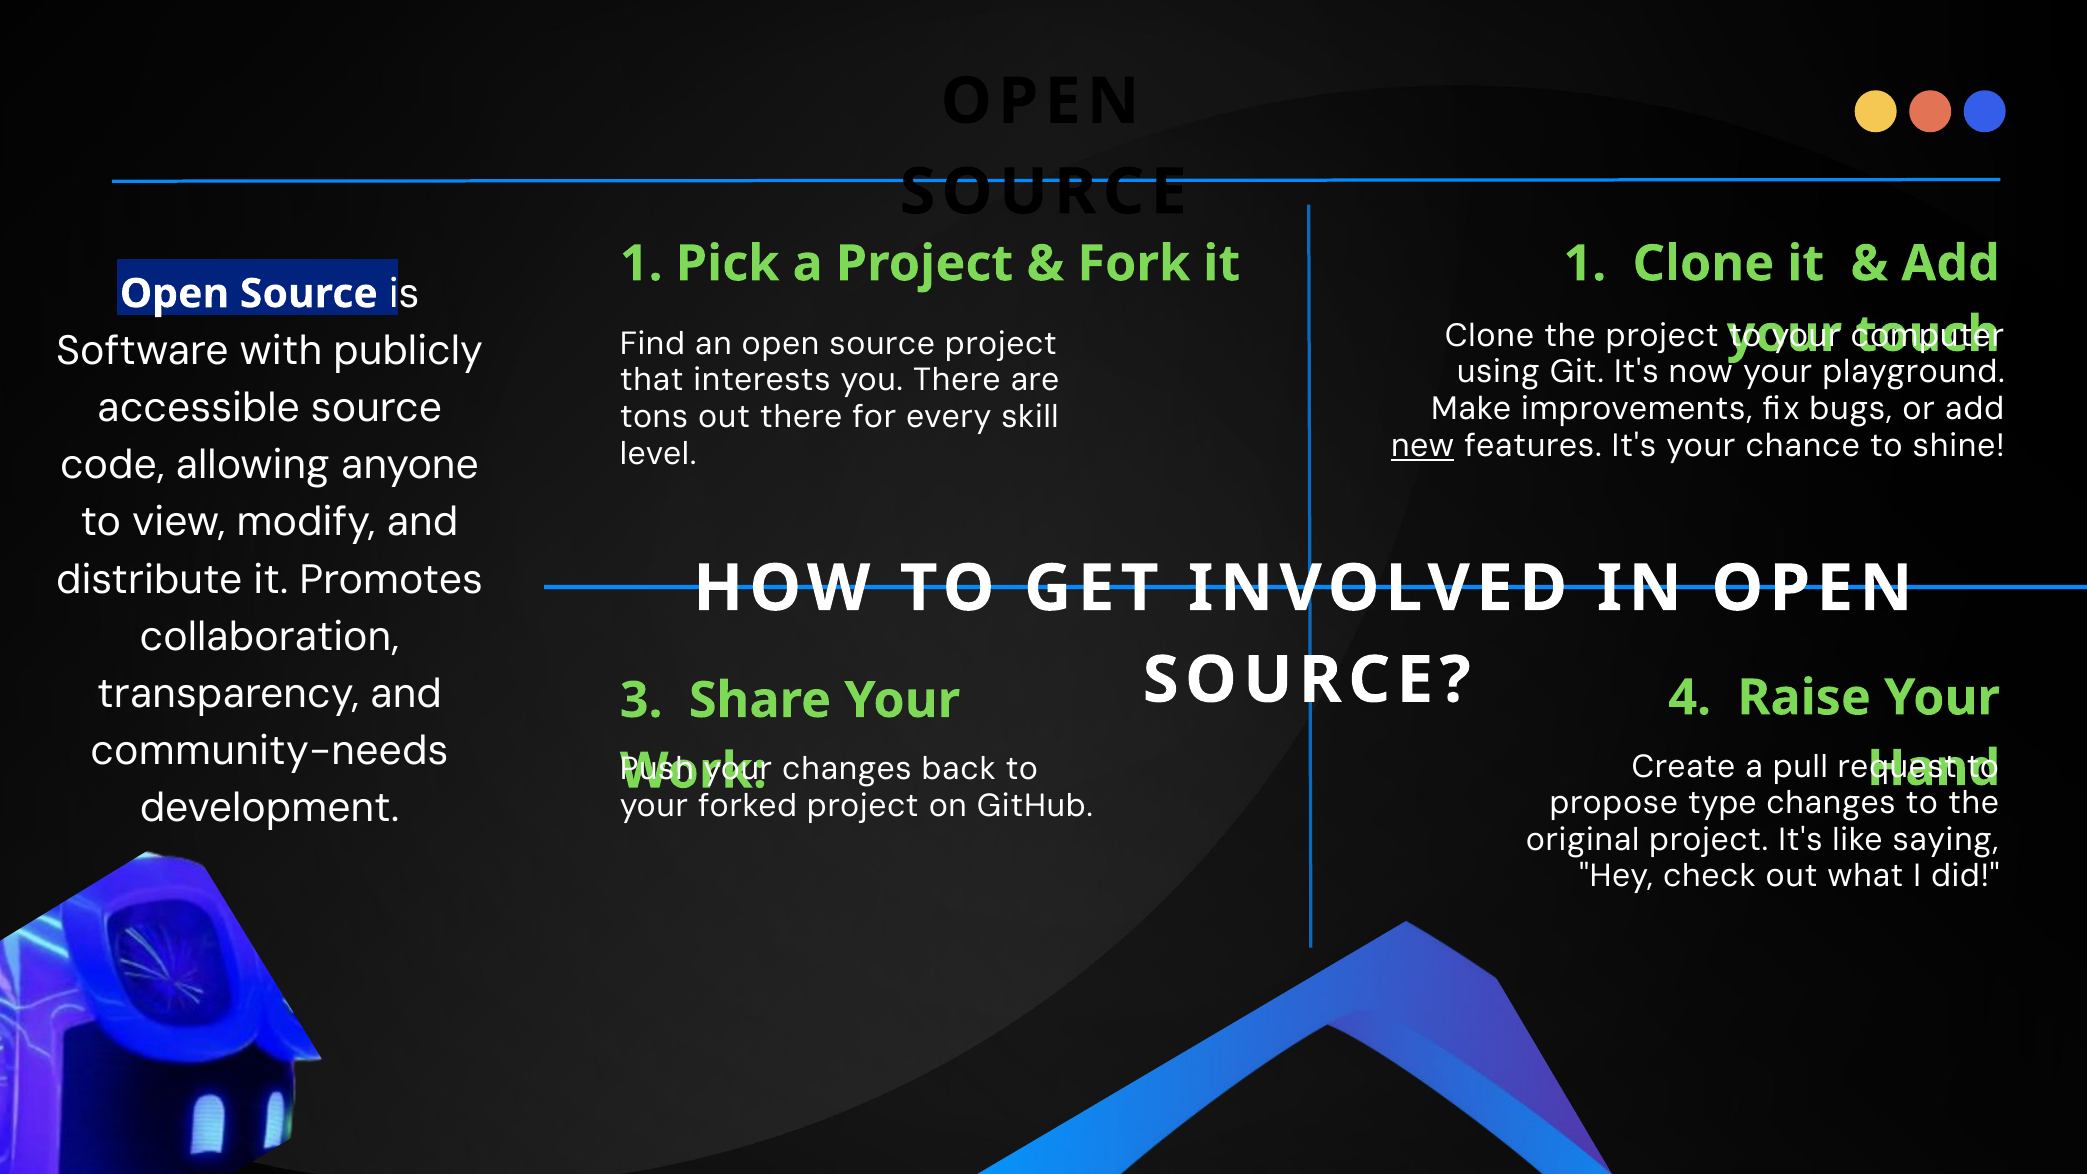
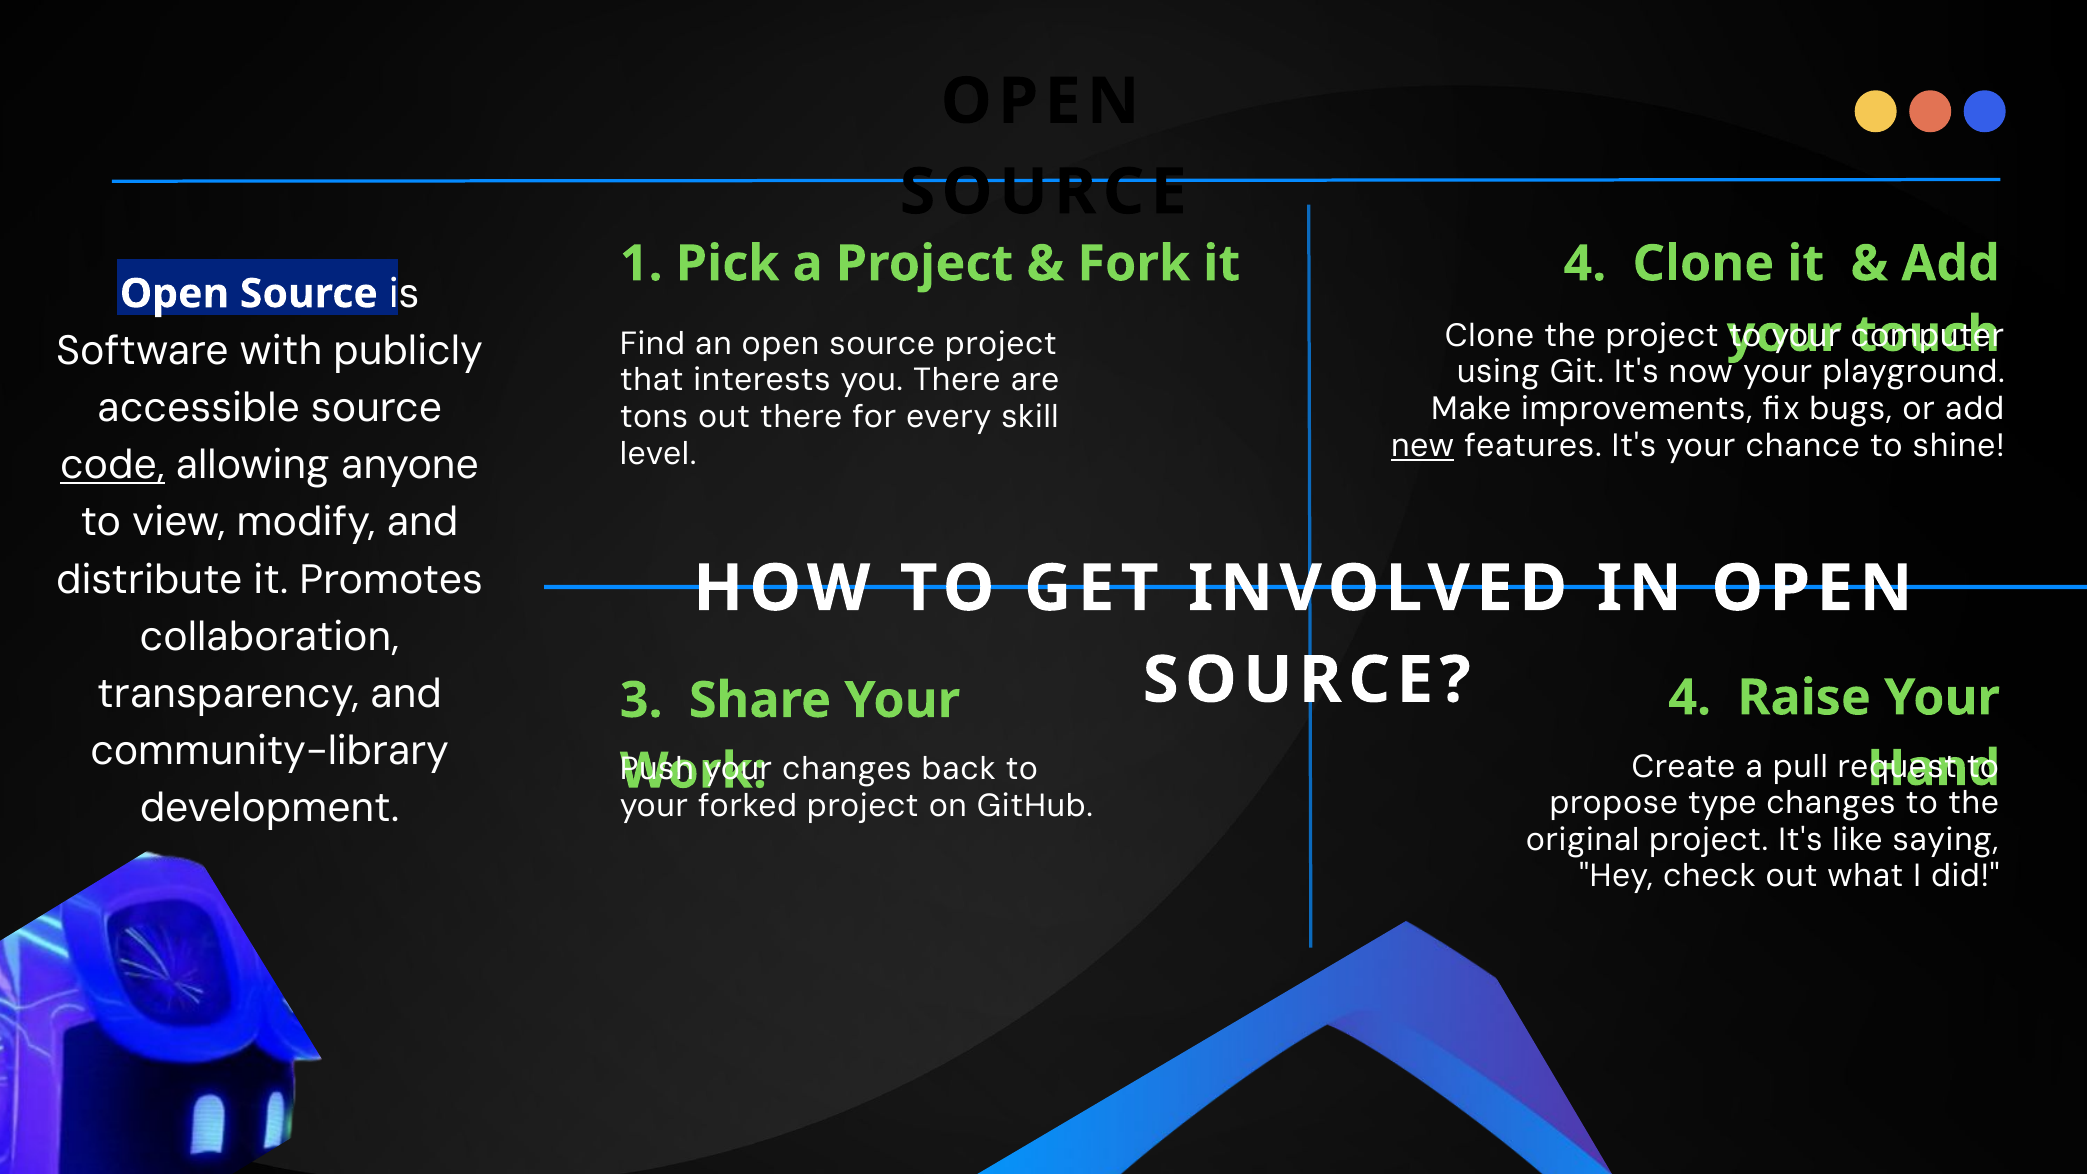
it 1: 1 -> 4 (1585, 264)
code underline: none -> present (112, 465)
community-needs: community-needs -> community-library (270, 751)
